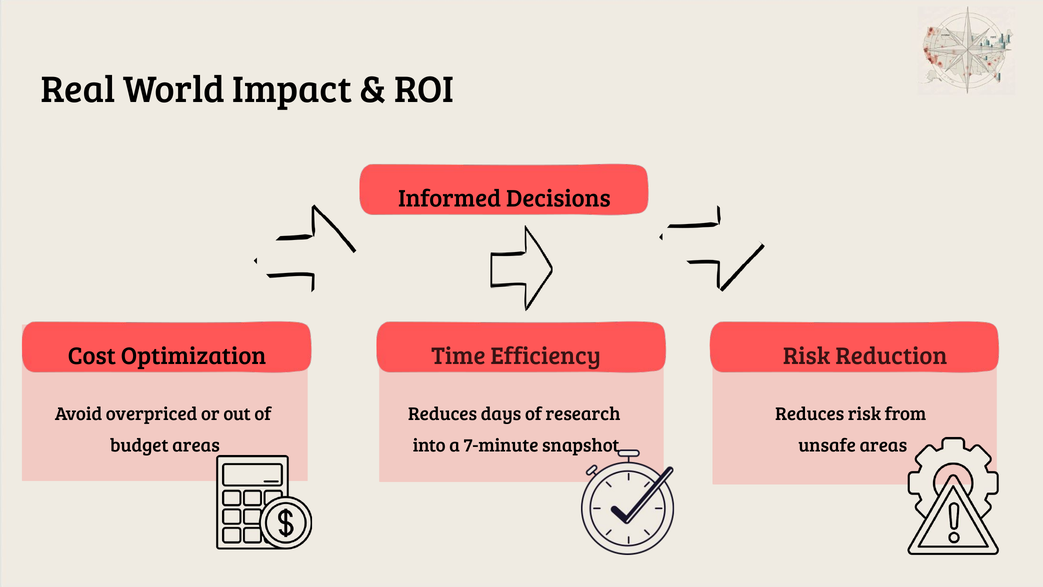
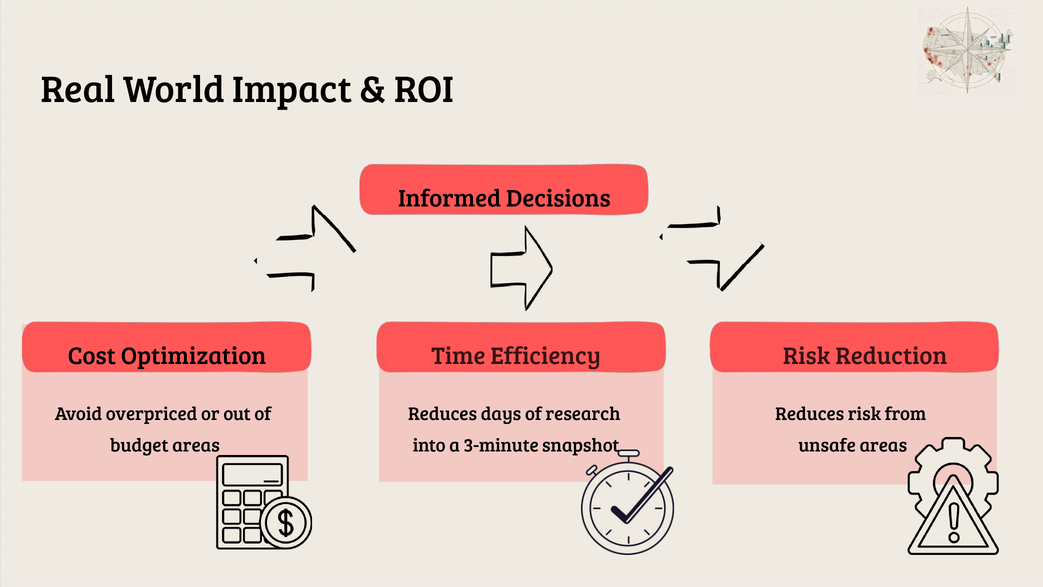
7-minute: 7-minute -> 3-minute (501, 445)
